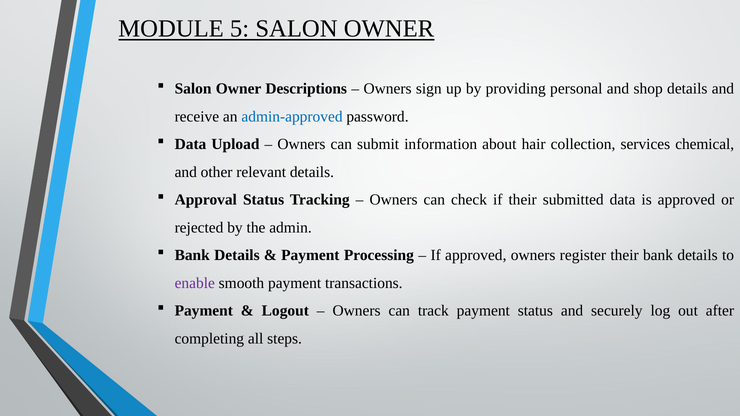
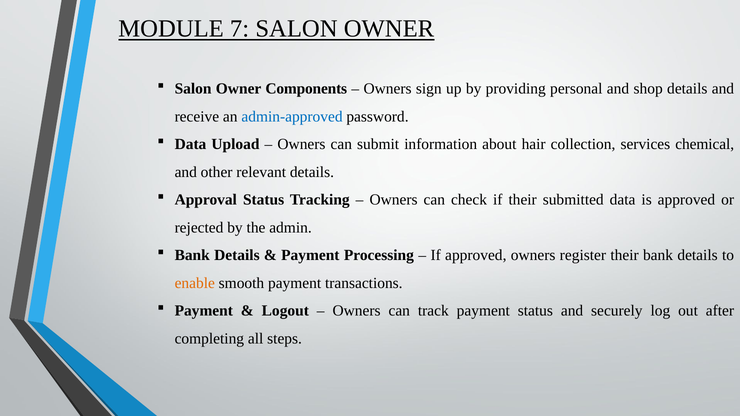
5: 5 -> 7 (240, 29)
Descriptions: Descriptions -> Components (306, 89)
enable colour: purple -> orange (195, 283)
